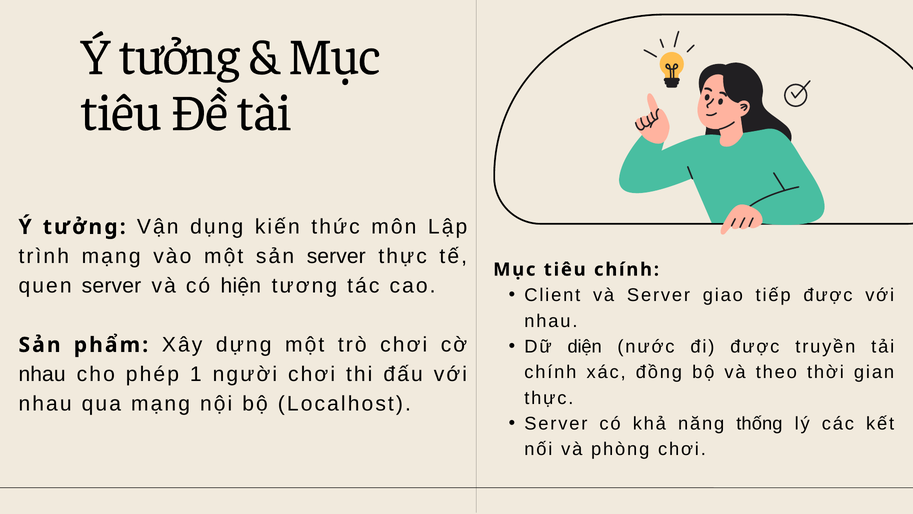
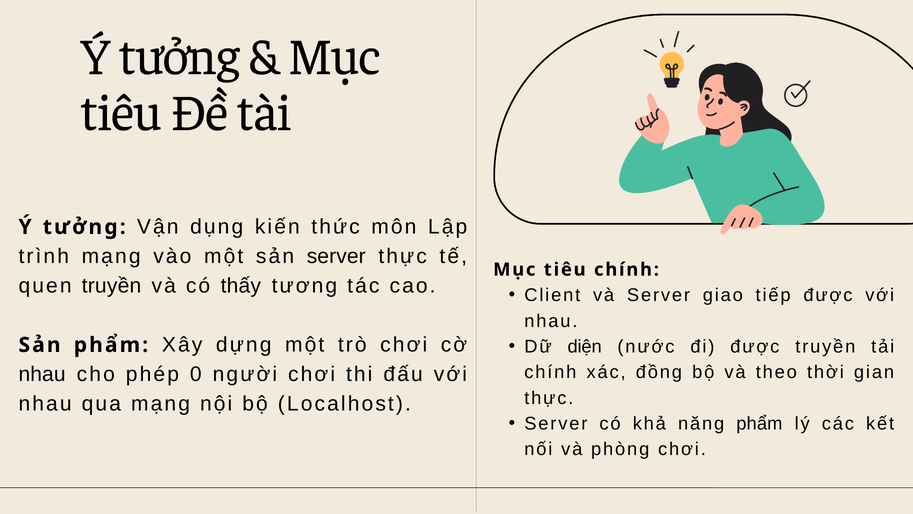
quen server: server -> truyền (111, 286)
hiện: hiện -> thấy (241, 286)
1: 1 -> 0 (196, 374)
năng thống: thống -> phẩm (759, 423)
